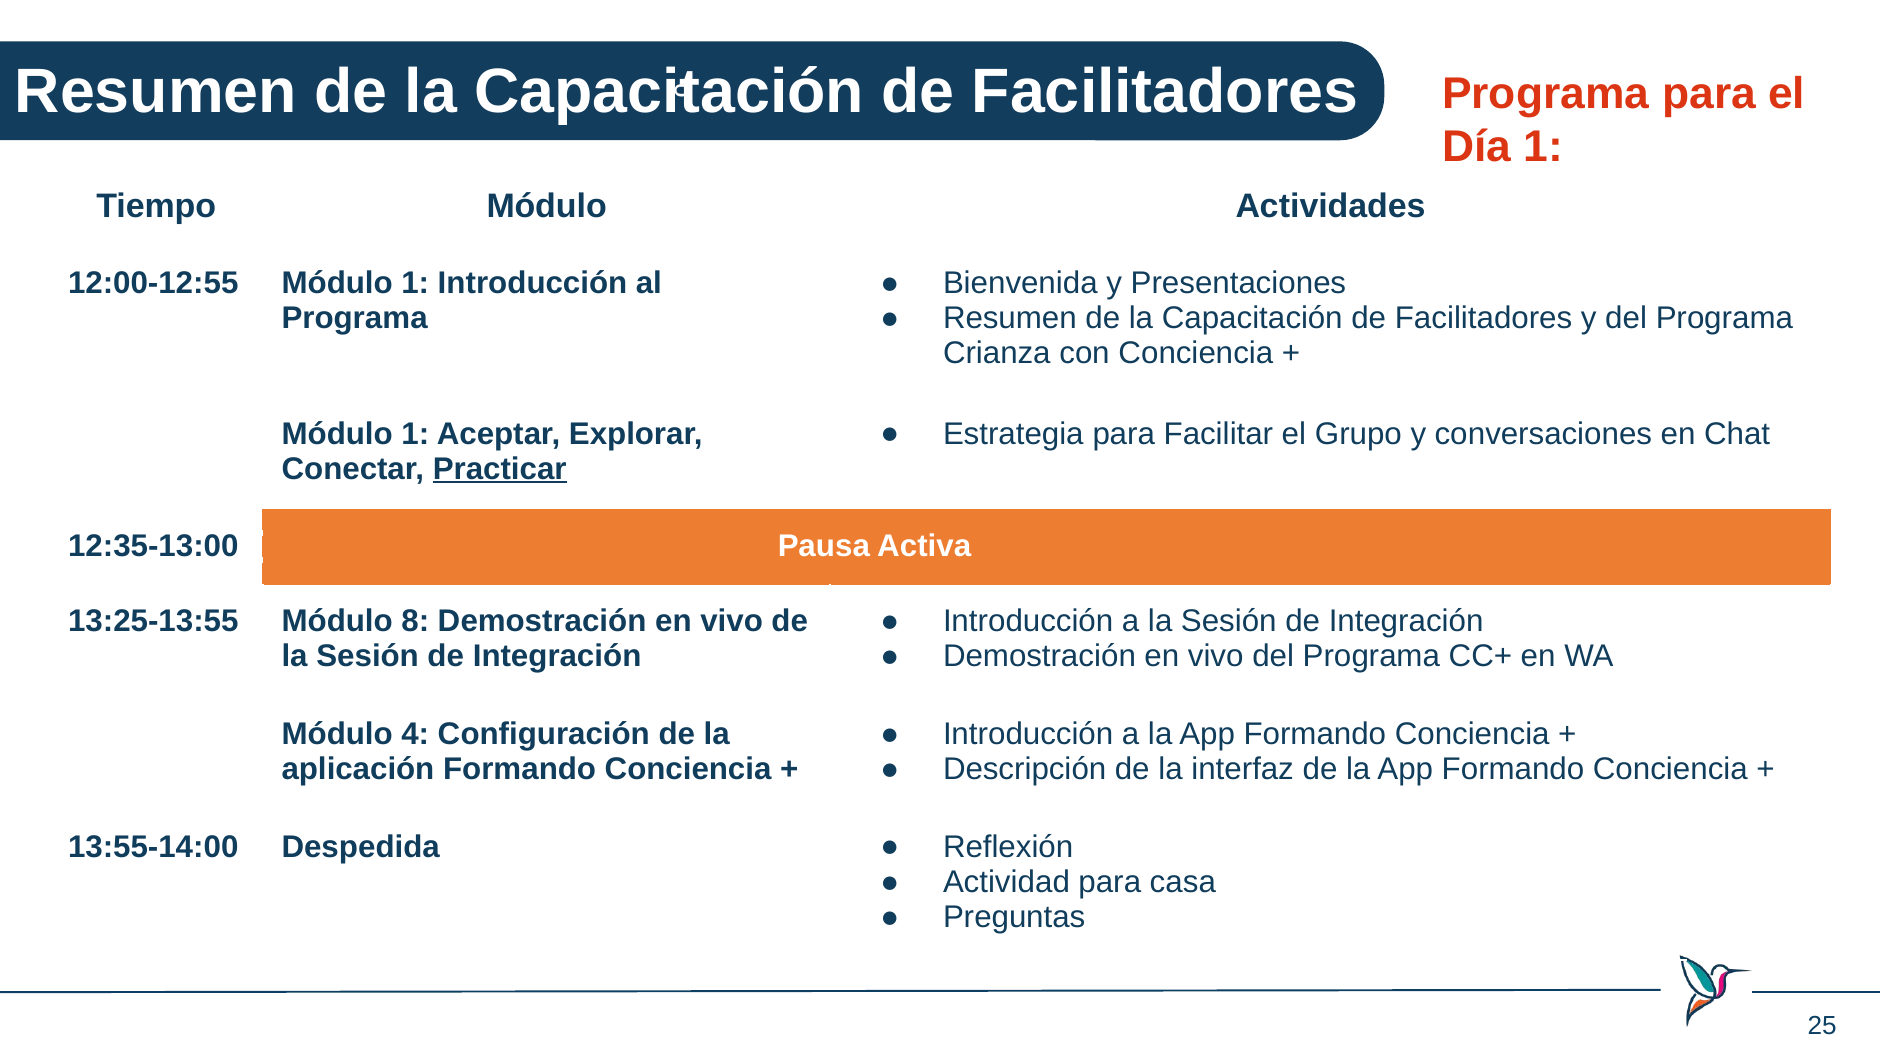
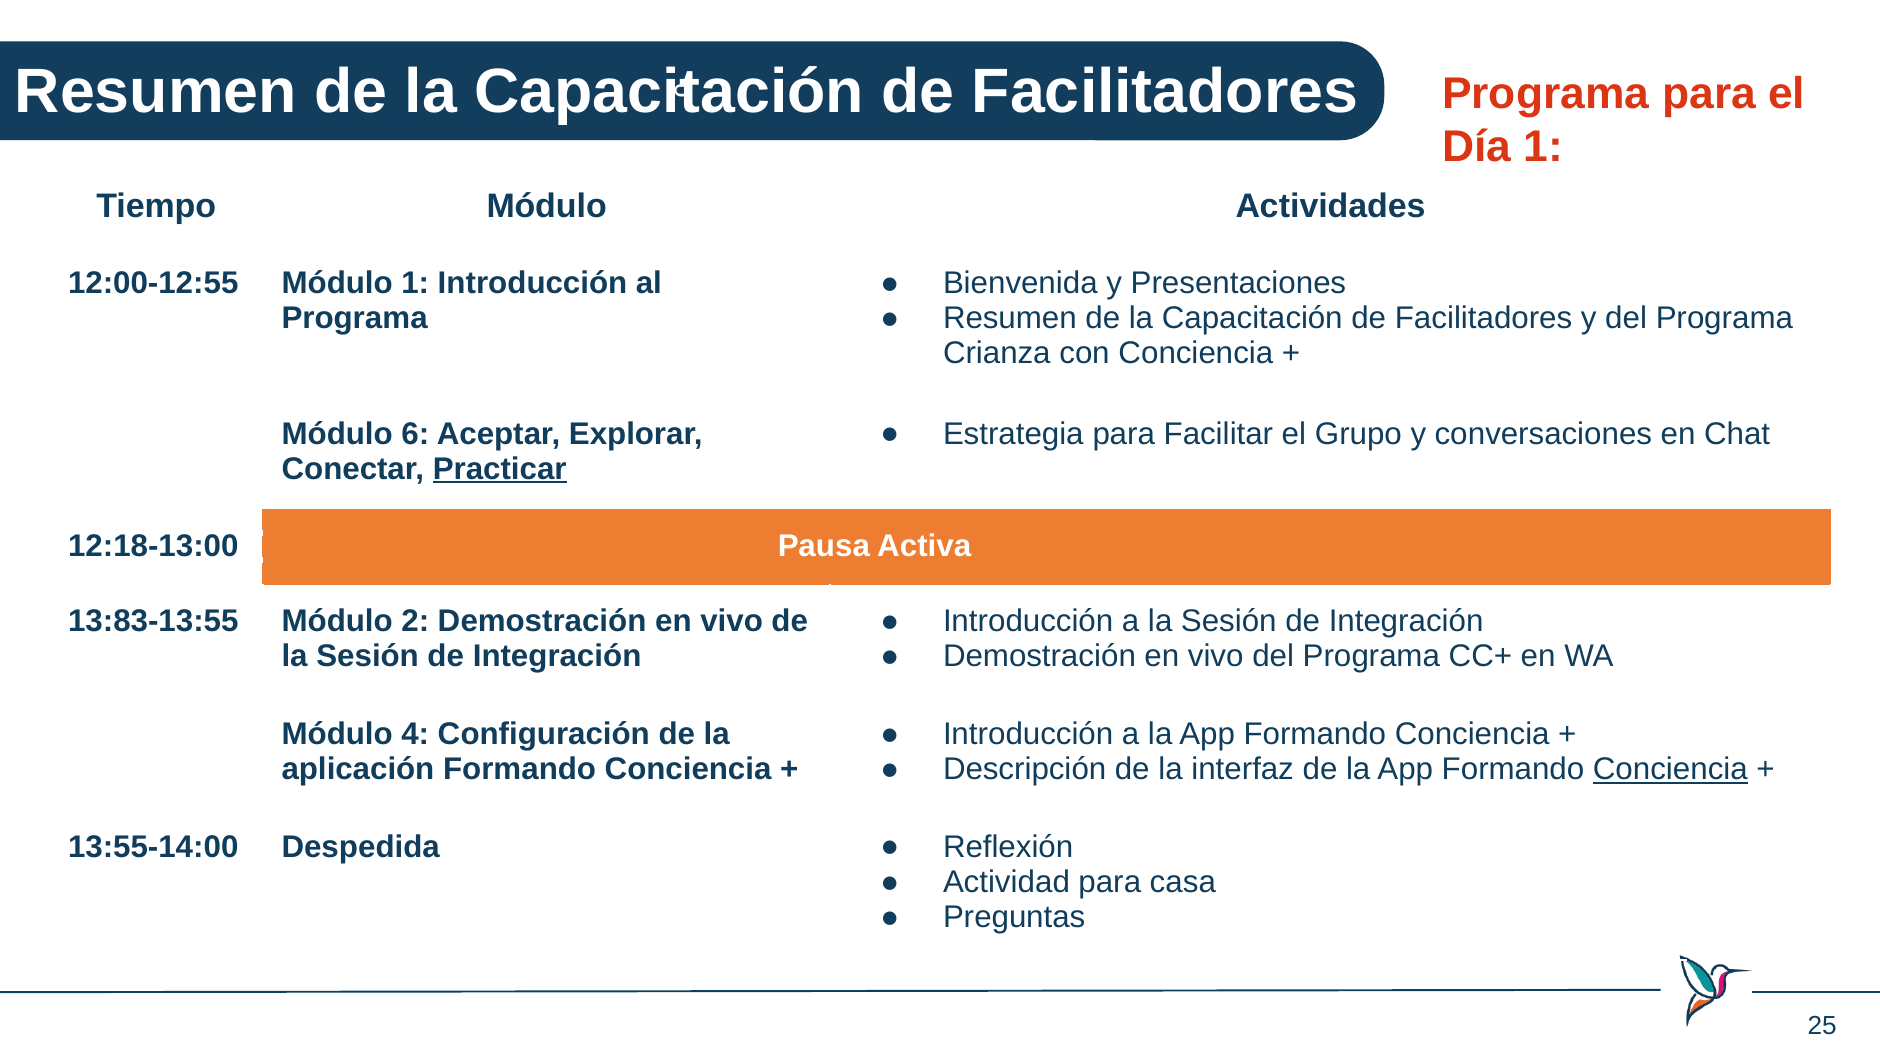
1: 1 -> 6 (415, 434)
12:35-13:00: 12:35-13:00 -> 12:18-13:00 (153, 547)
13:25-13:55: 13:25-13:55 -> 13:83-13:55 (153, 622)
8: 8 -> 2 (415, 622)
Conciencia underline: none -> present (1670, 770)
